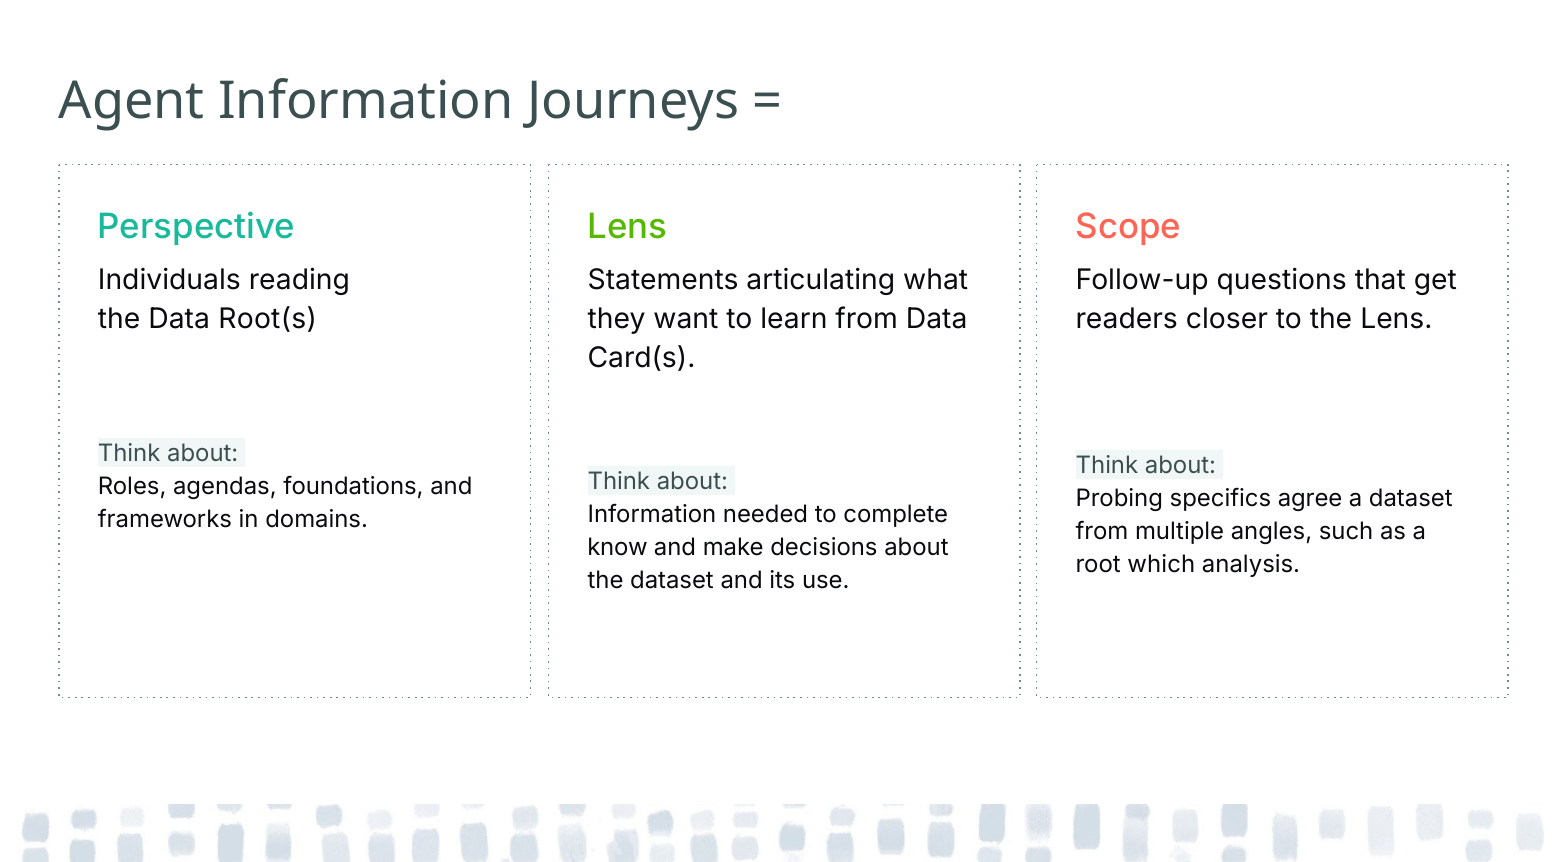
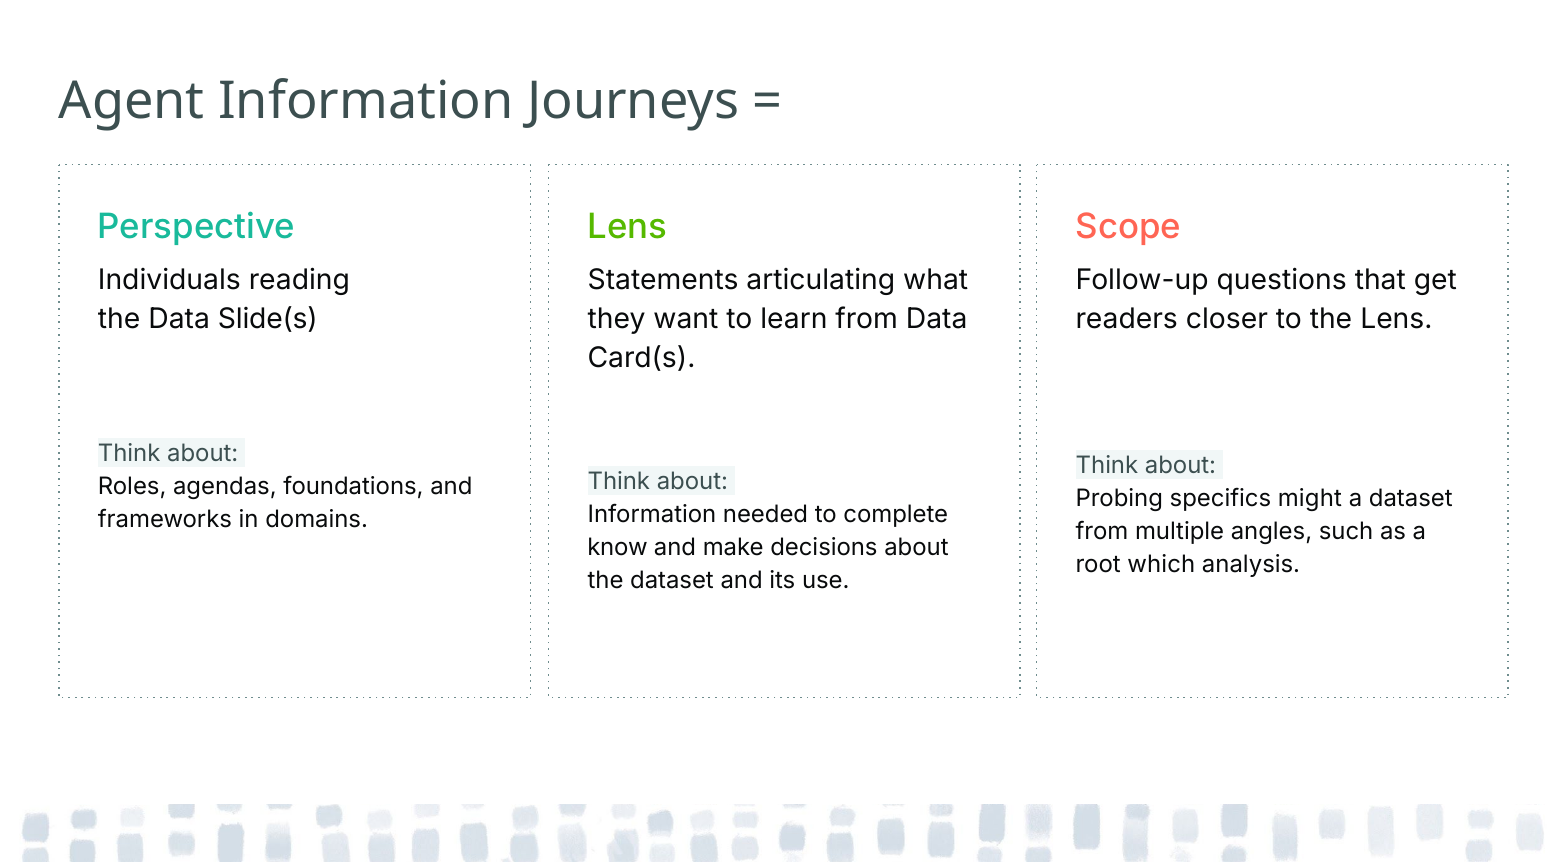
Root(s: Root(s -> Slide(s (268, 319)
agree: agree -> might (1310, 499)
